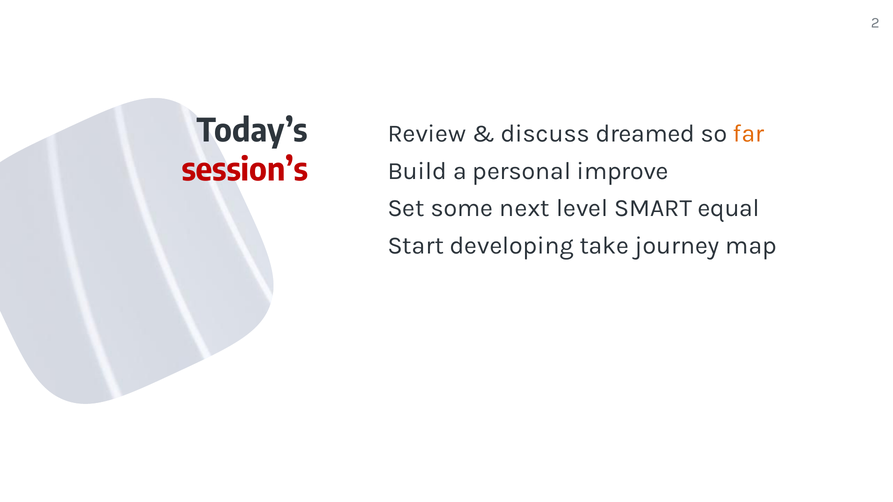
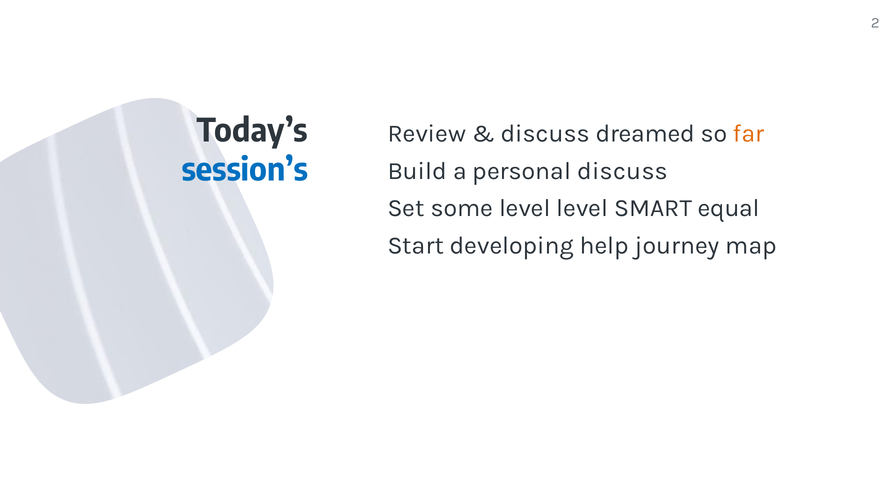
session’s colour: red -> blue (245, 170)
personal improve: improve -> discuss (623, 171)
some next: next -> level (525, 208)
take: take -> help (604, 246)
